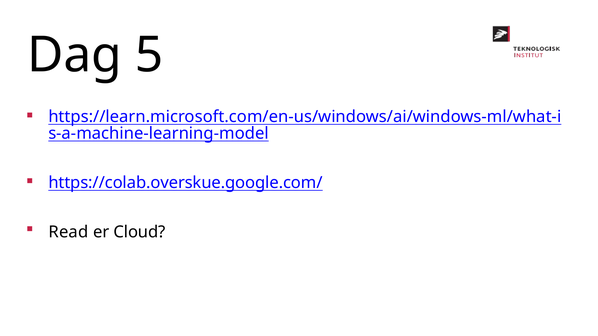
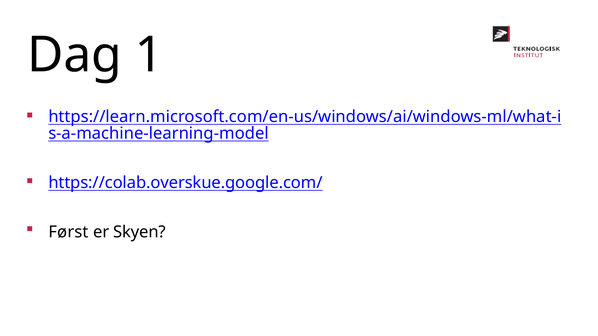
5: 5 -> 1 (149, 55)
Read: Read -> Først (68, 232)
Cloud: Cloud -> Skyen (139, 232)
